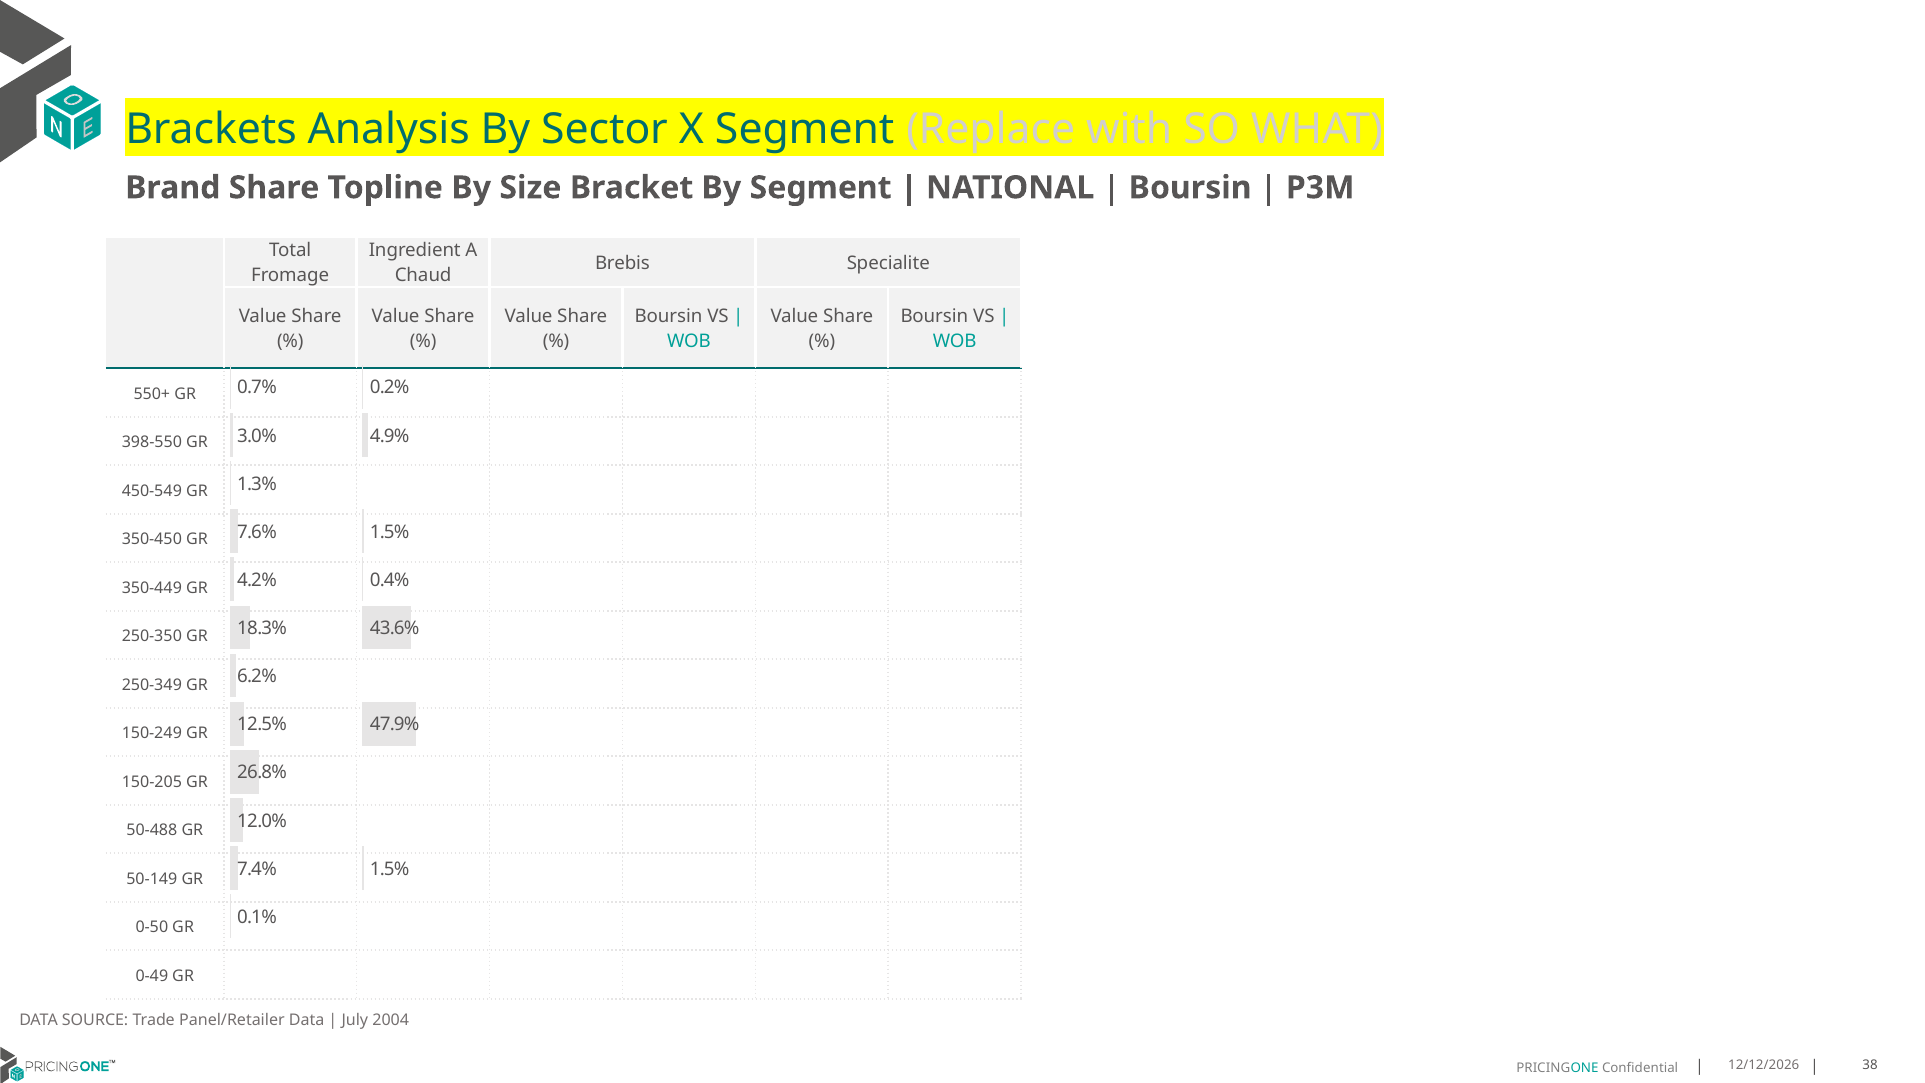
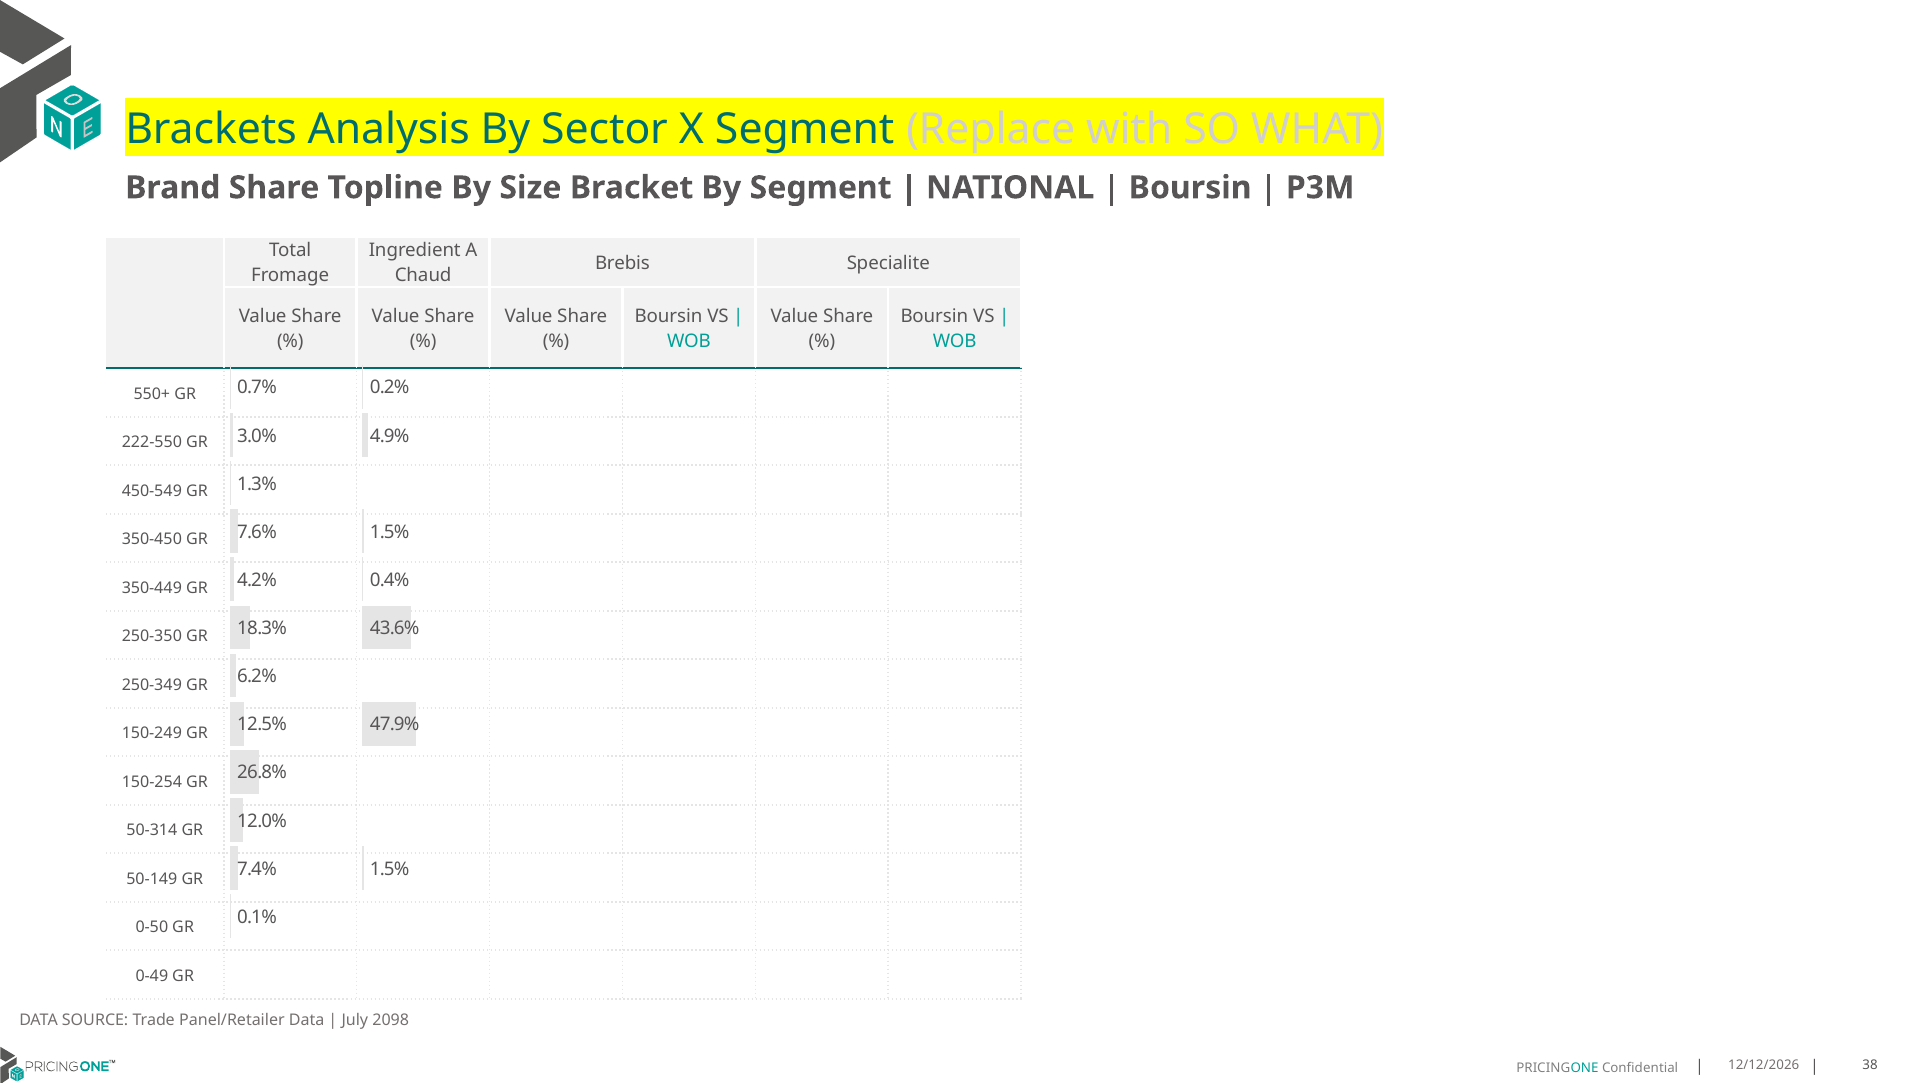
398-550: 398-550 -> 222-550 (152, 442)
150-205: 150-205 -> 150-254 (152, 782)
50-488: 50-488 -> 50-314 (152, 830)
2004: 2004 -> 2098 (391, 1020)
